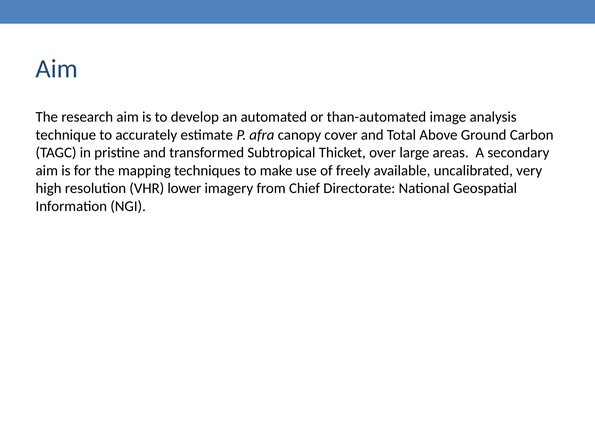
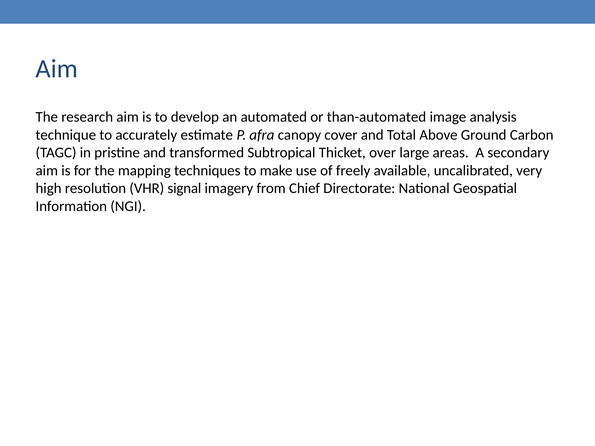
lower: lower -> signal (184, 188)
